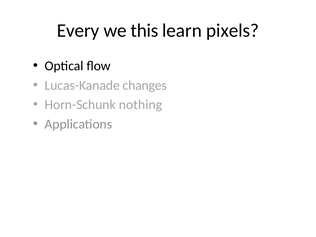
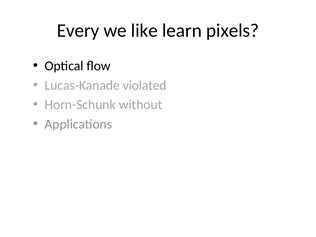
this: this -> like (144, 31)
changes: changes -> violated (145, 85)
nothing: nothing -> without (141, 105)
